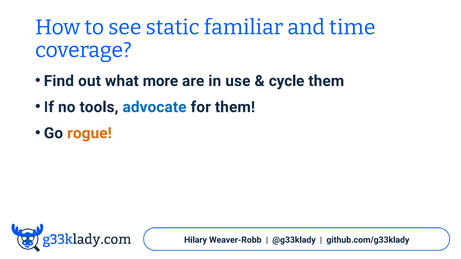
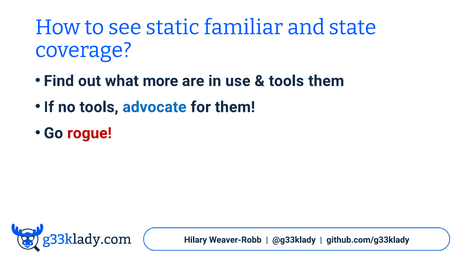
time: time -> state (353, 27)
cycle: cycle -> tools (286, 81)
rogue colour: orange -> red (89, 133)
